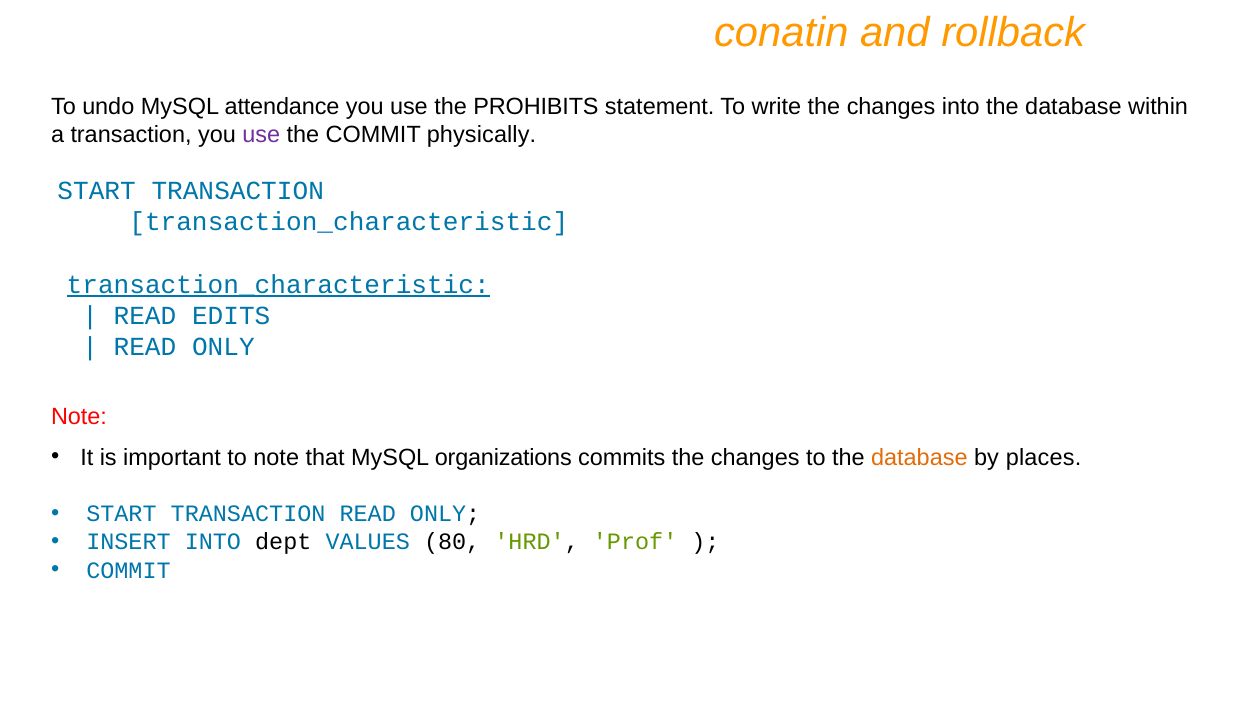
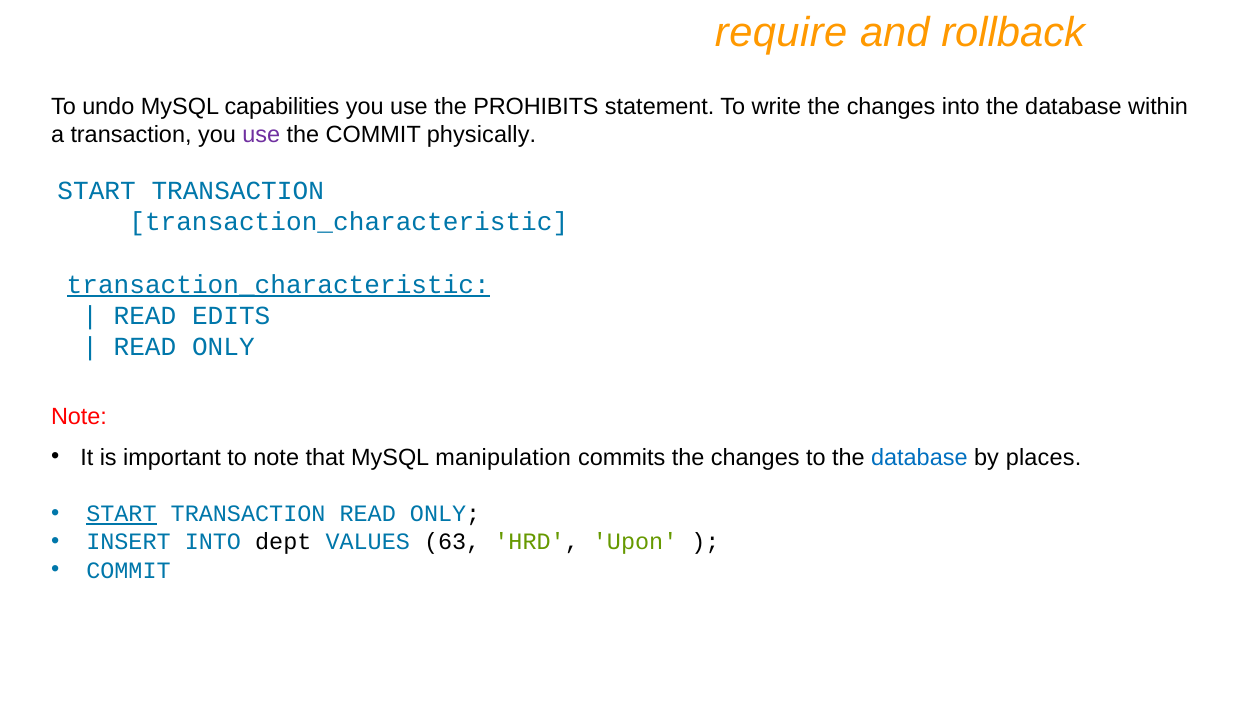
conatin: conatin -> require (781, 33)
attendance: attendance -> capabilities (282, 106)
organizations: organizations -> manipulation (503, 457)
database colour: orange -> blue (919, 457)
START underline: none -> present (121, 514)
80: 80 -> 63 (452, 542)
Prof: Prof -> Upon (635, 542)
